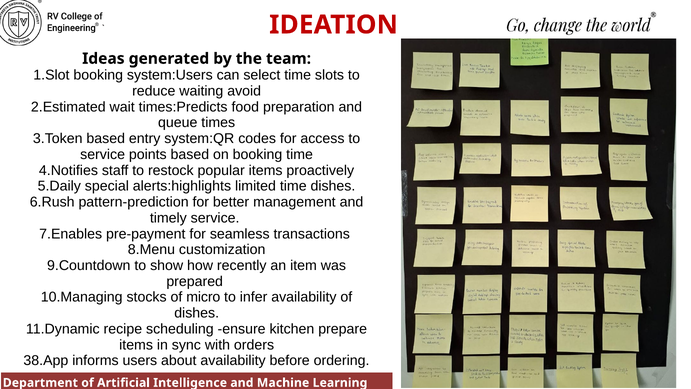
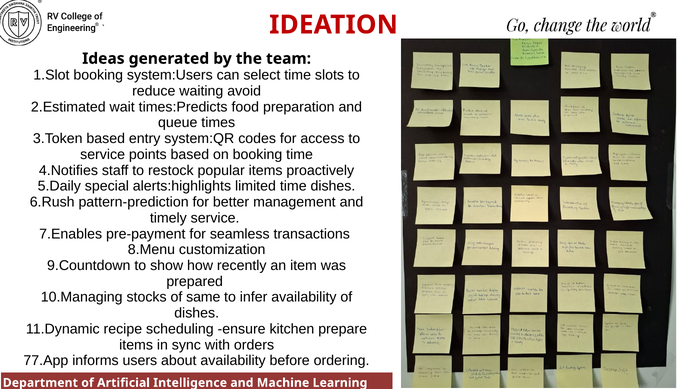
micro: micro -> same (203, 297)
38.App: 38.App -> 77.App (46, 360)
